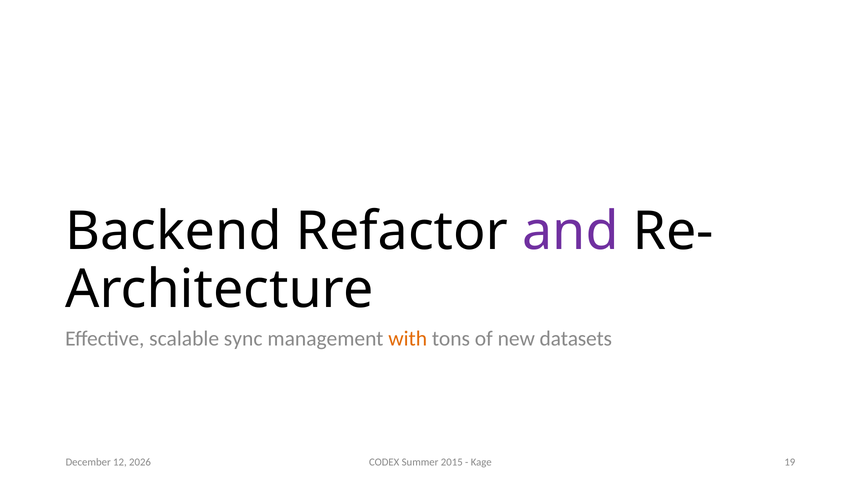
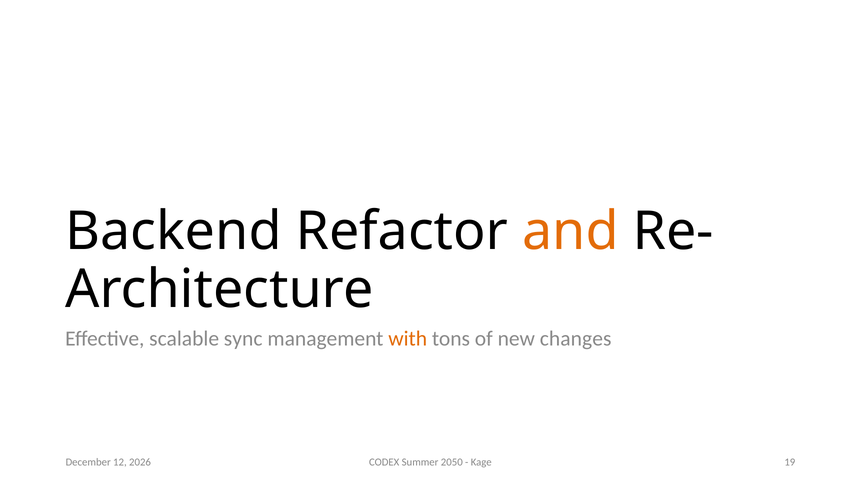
and colour: purple -> orange (570, 231)
datasets: datasets -> changes (576, 339)
2015: 2015 -> 2050 (452, 462)
